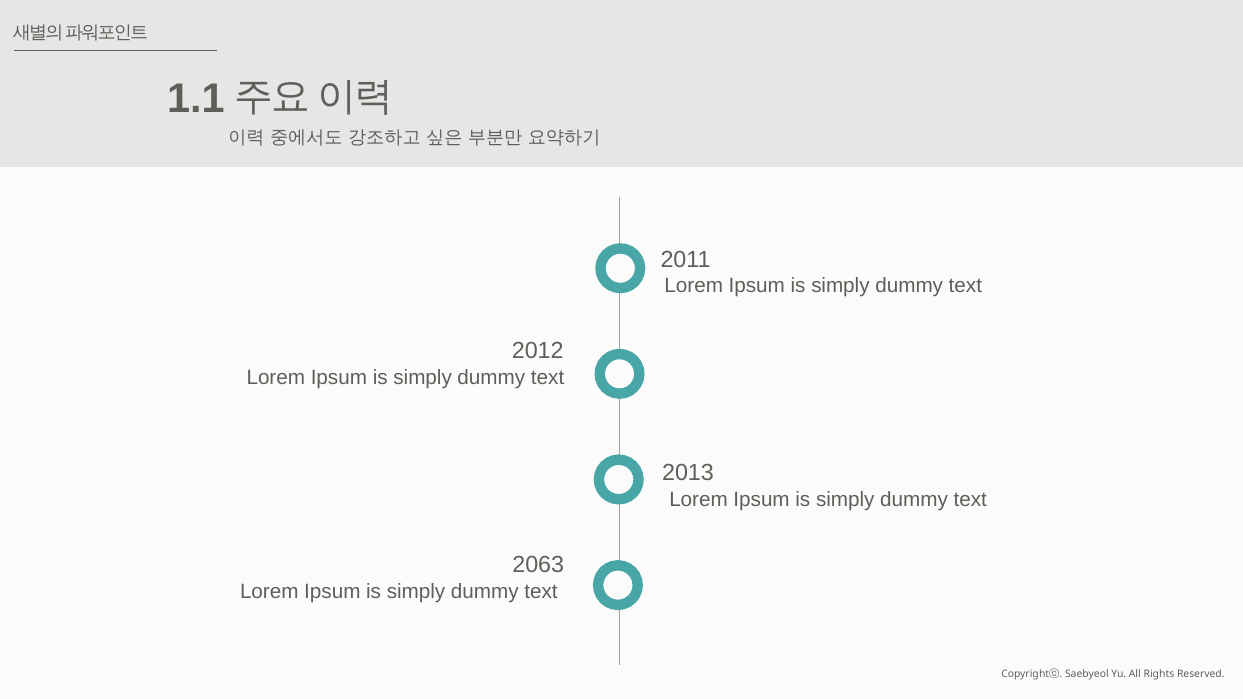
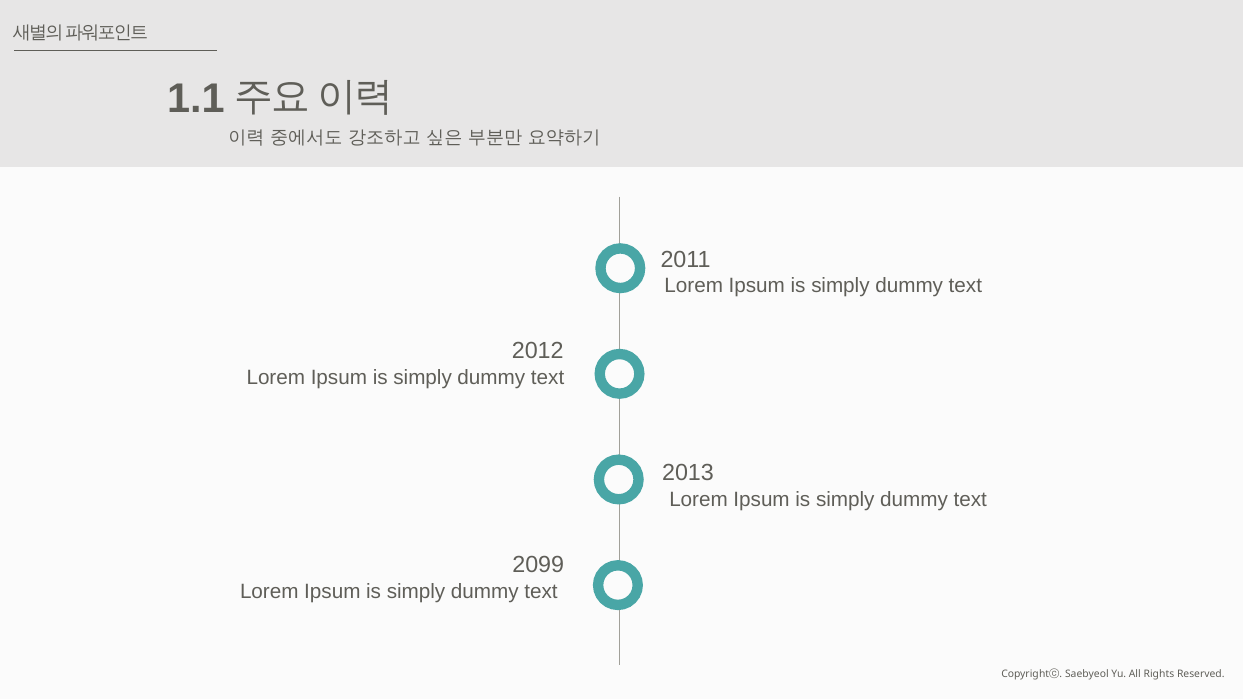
2063: 2063 -> 2099 (538, 565)
